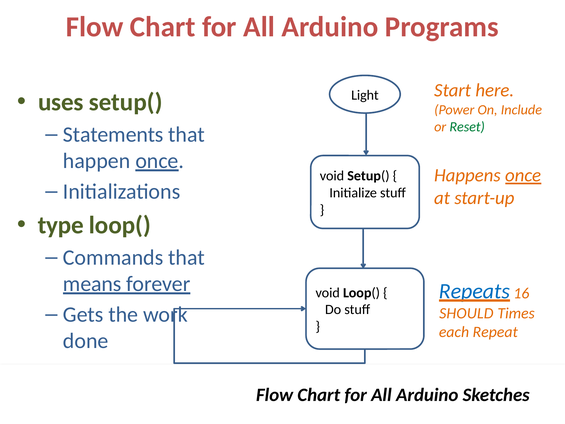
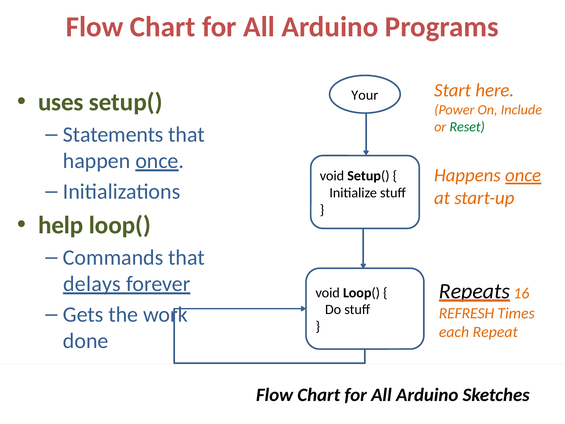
Light: Light -> Your (365, 95)
type: type -> help (61, 225)
means: means -> delays (92, 284)
Repeats colour: blue -> black (474, 291)
SHOULD: SHOULD -> REFRESH (467, 313)
